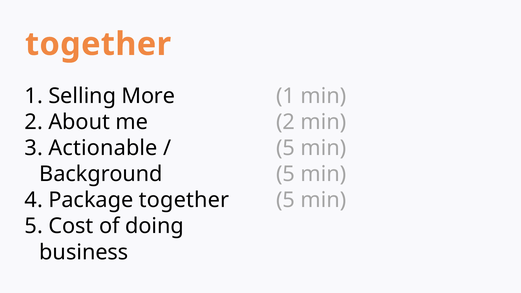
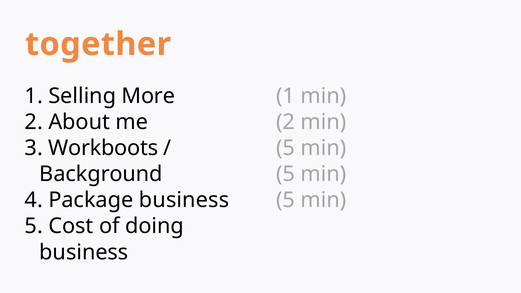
Actionable: Actionable -> Workboots (103, 148)
Package together: together -> business (184, 200)
